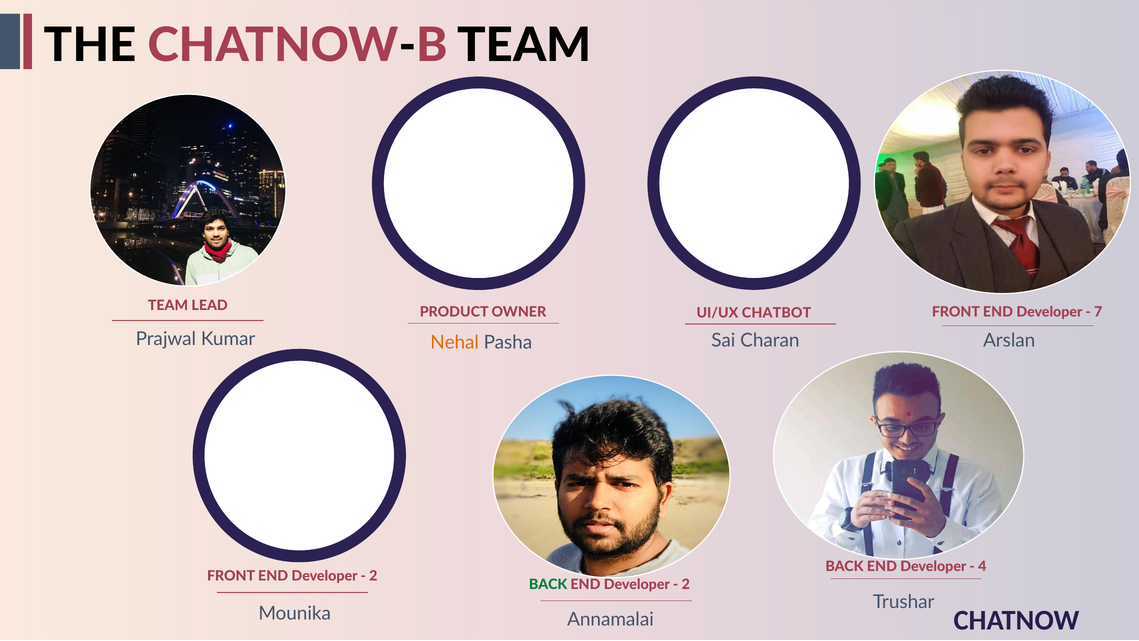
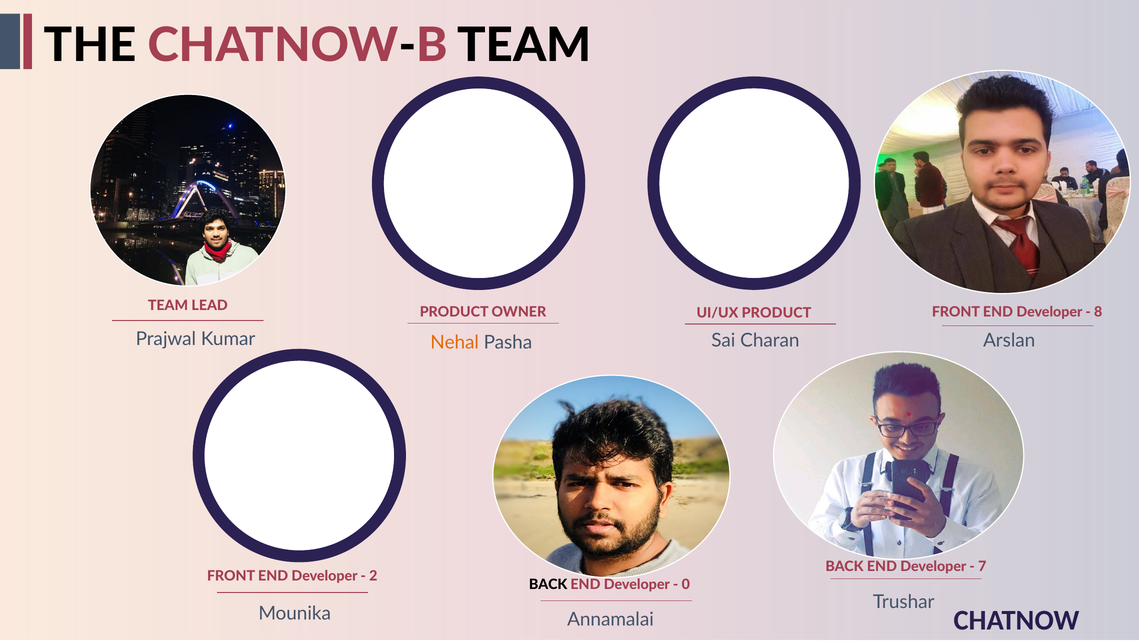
7: 7 -> 8 (1098, 312)
UI/UX CHATBOT: CHATBOT -> PRODUCT (777, 313)
4: 4 -> 7 (982, 566)
BACK colour: green -> black (548, 584)
2: 2 -> 0 (686, 584)
